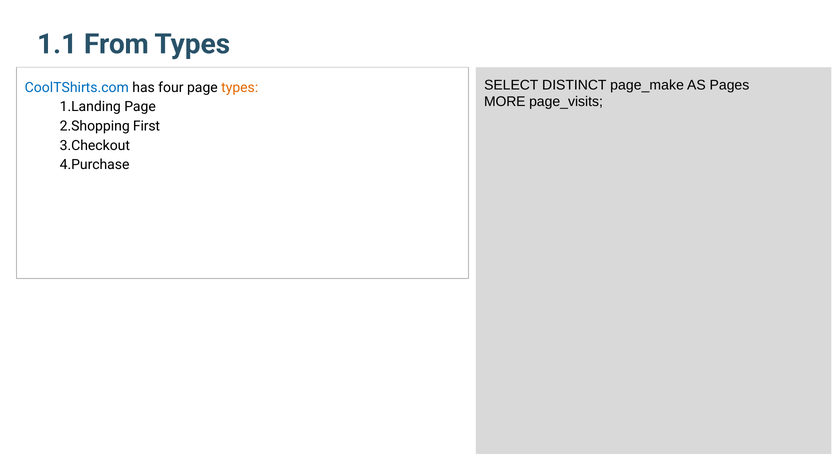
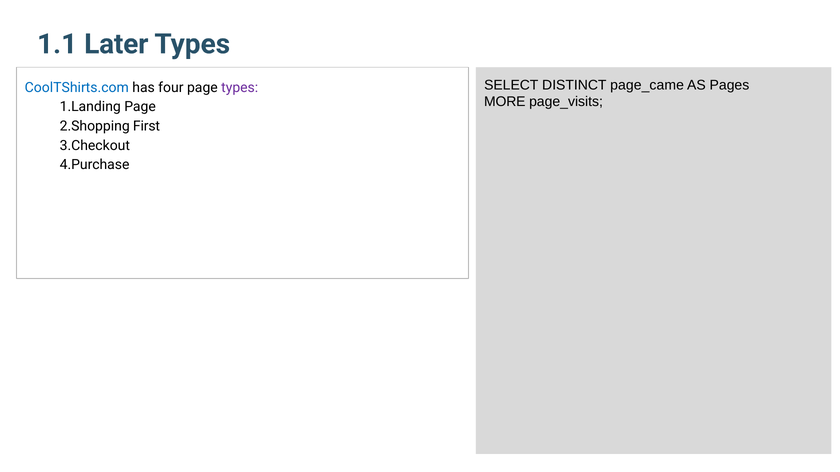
From: From -> Later (116, 44)
page_make: page_make -> page_came (647, 85)
types colour: orange -> purple (240, 88)
